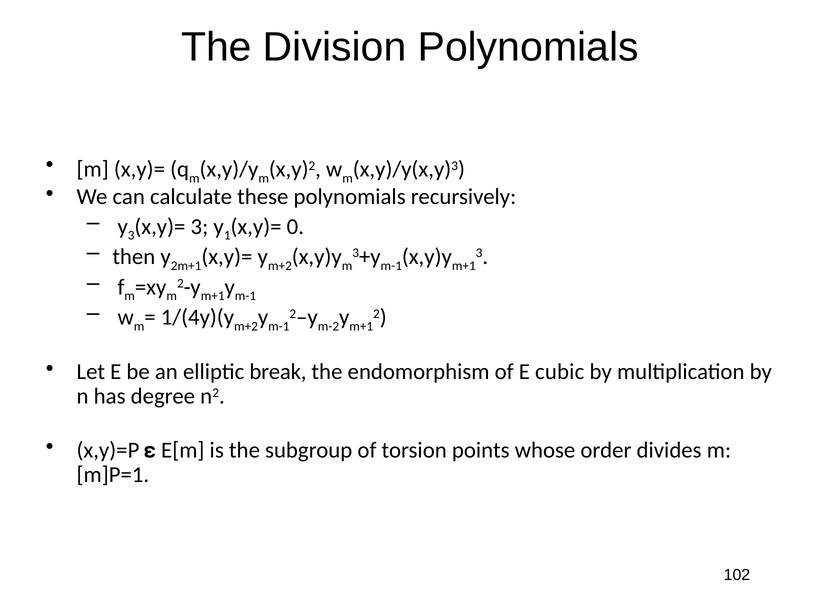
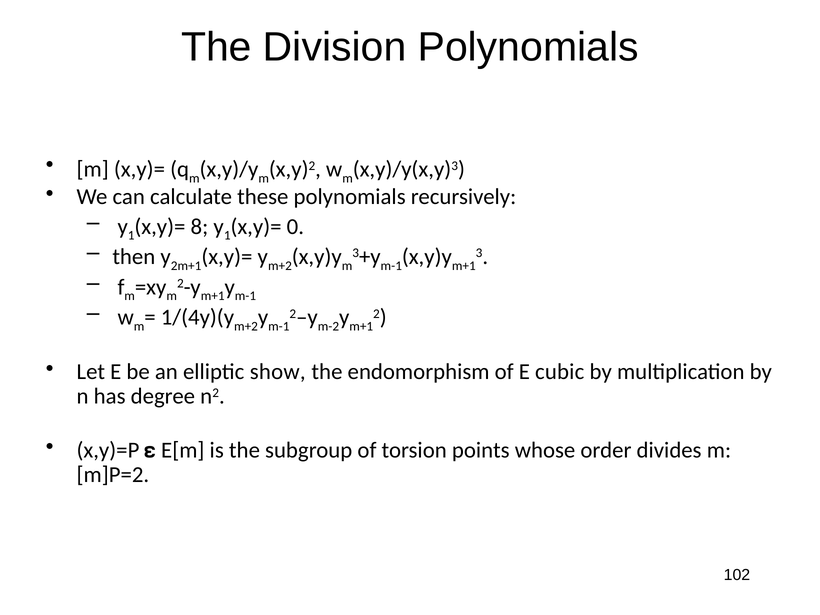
3: 3 -> 1 (131, 235)
x,y)= 3: 3 -> 8 (199, 227)
break: break -> show (278, 372)
m]P=1: m]P=1 -> m]P=2 (113, 475)
